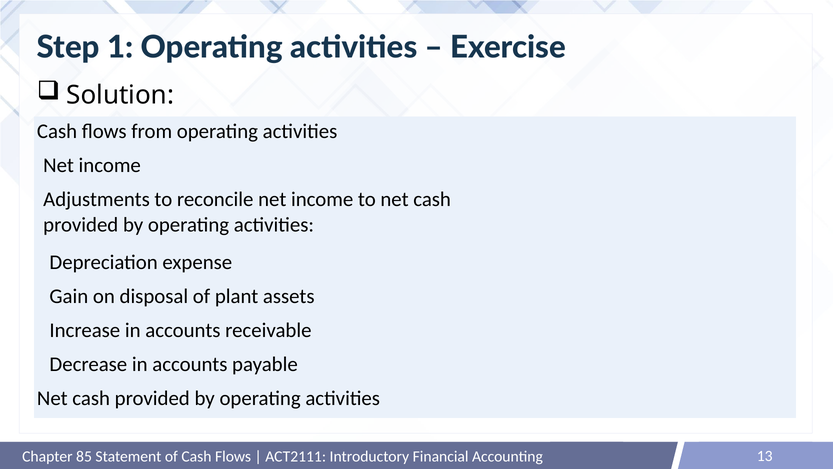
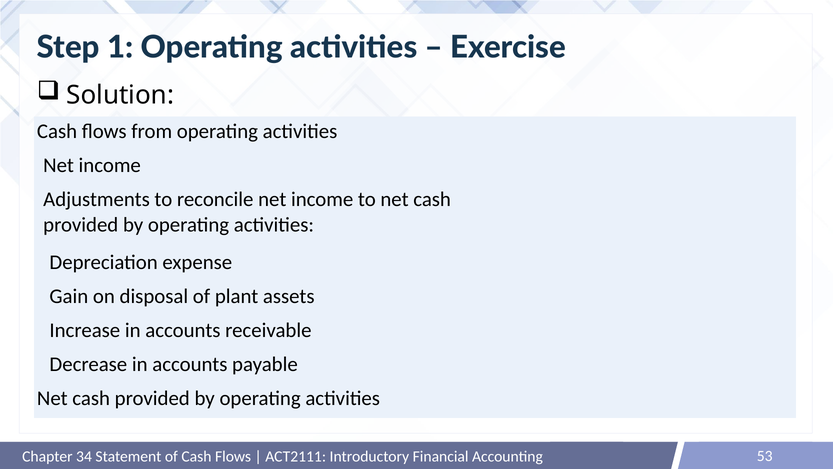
85: 85 -> 34 (84, 456)
13: 13 -> 53 (765, 456)
